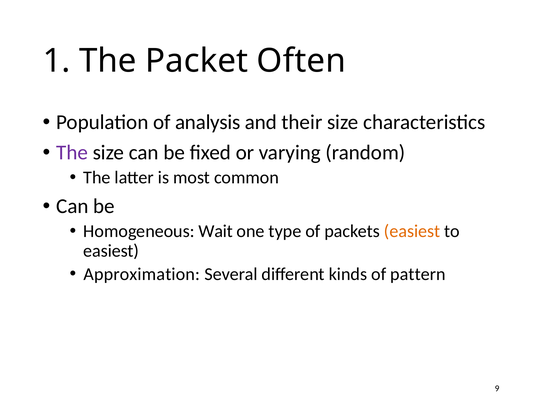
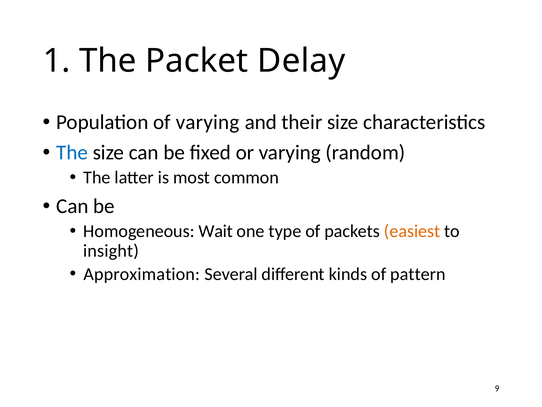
Often: Often -> Delay (301, 61)
of analysis: analysis -> varying (208, 122)
The colour: purple -> blue (72, 152)
easiest: easiest -> insight (111, 250)
